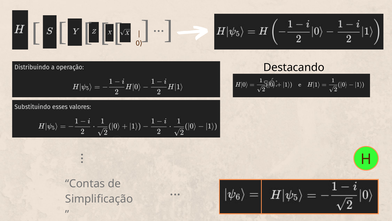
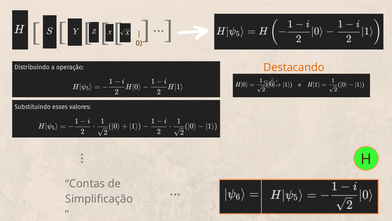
Destacando colour: black -> orange (294, 67)
